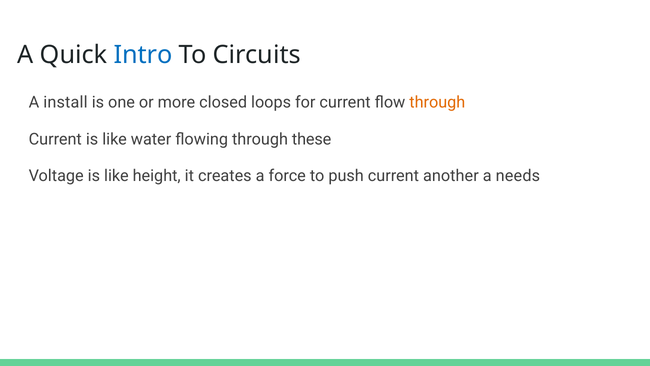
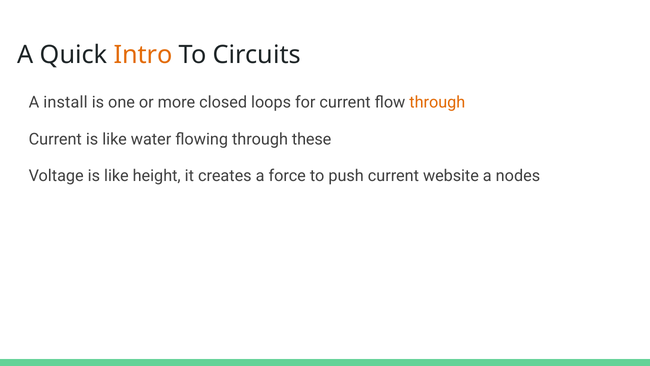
Intro colour: blue -> orange (143, 55)
another: another -> website (451, 176)
needs: needs -> nodes (518, 176)
